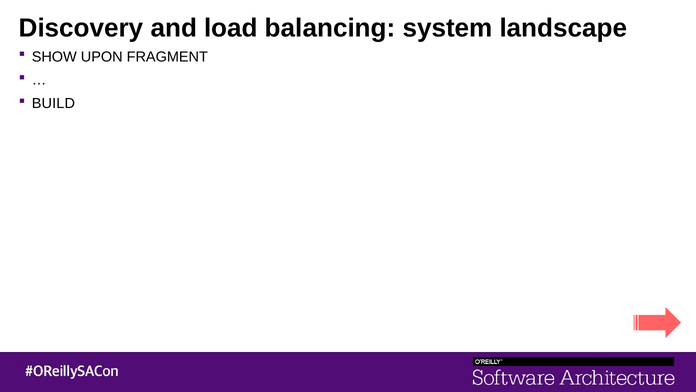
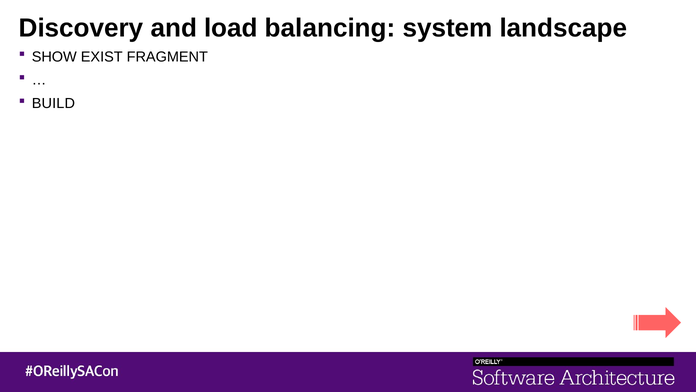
UPON: UPON -> EXIST (102, 57)
